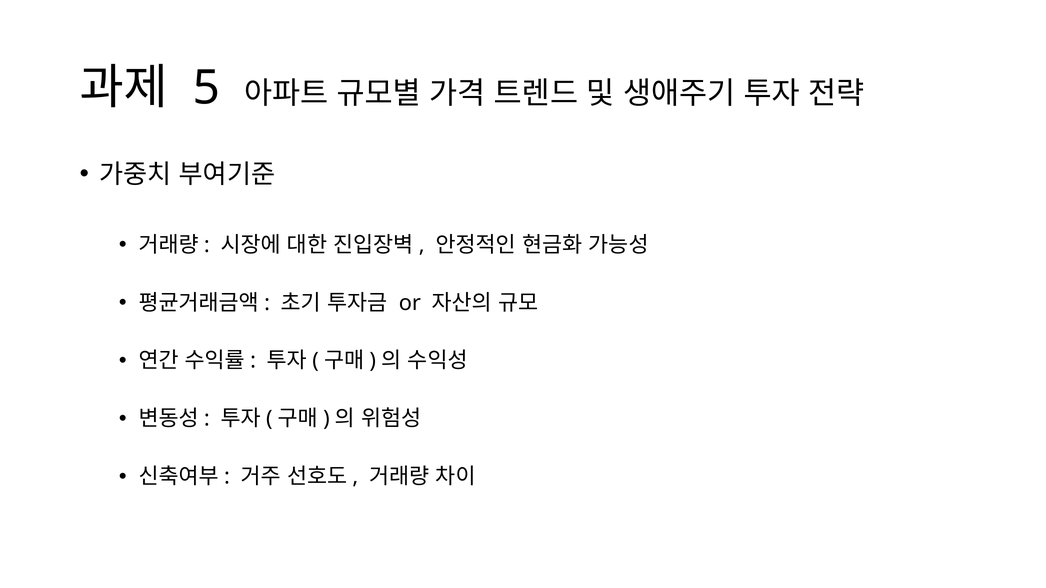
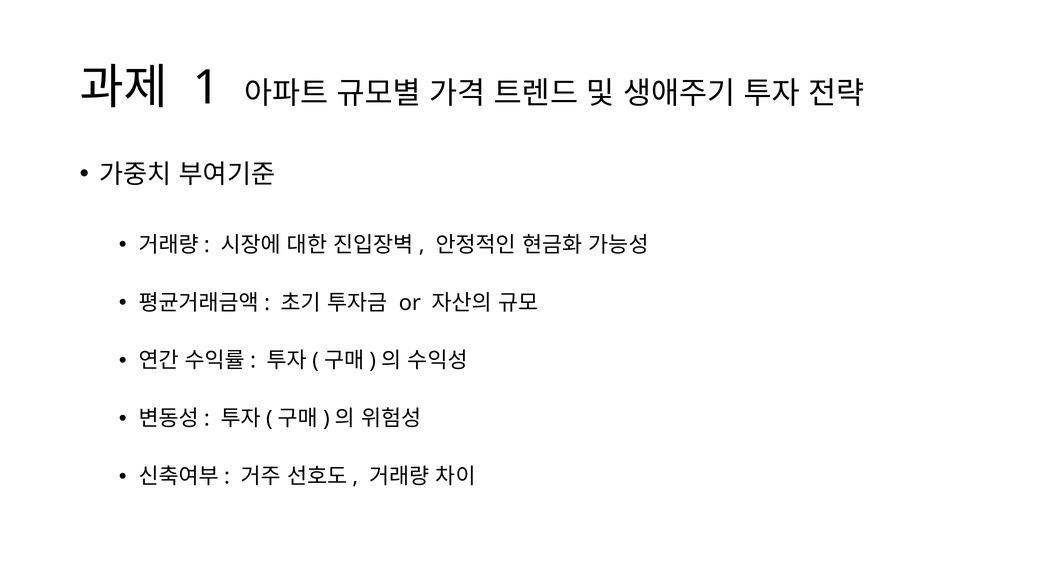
5: 5 -> 1 (207, 88)
